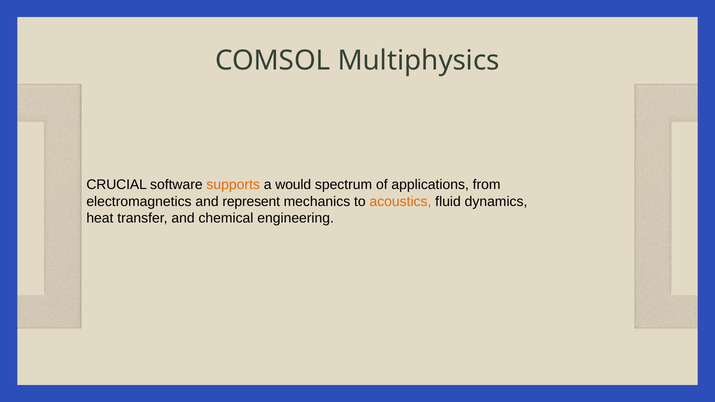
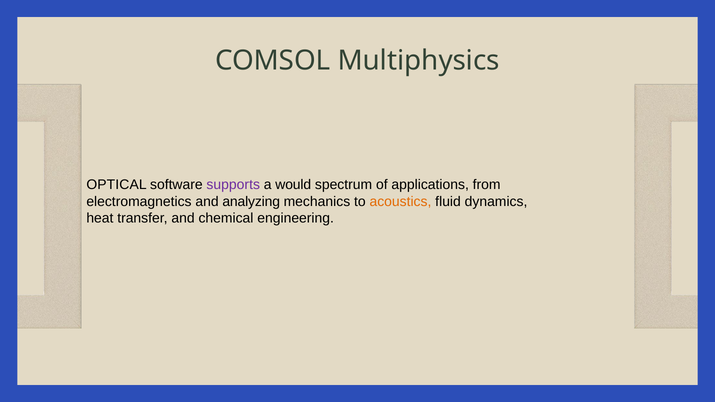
CRUCIAL: CRUCIAL -> OPTICAL (117, 185)
supports colour: orange -> purple (233, 185)
represent: represent -> analyzing (251, 202)
